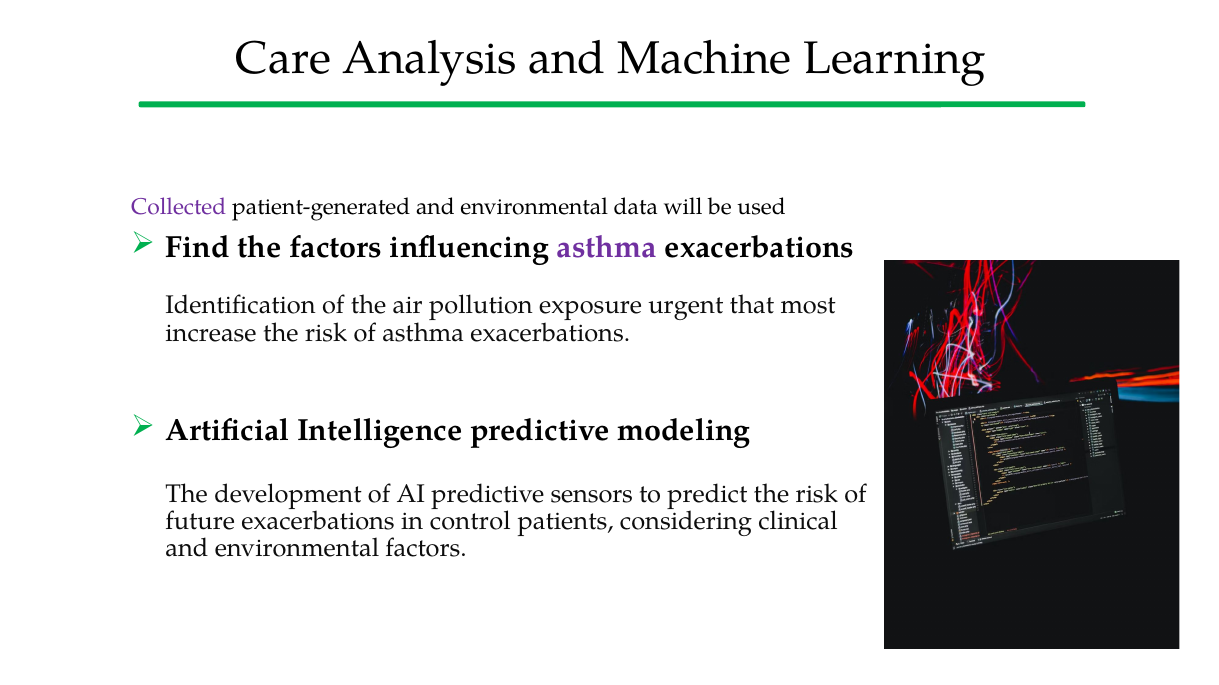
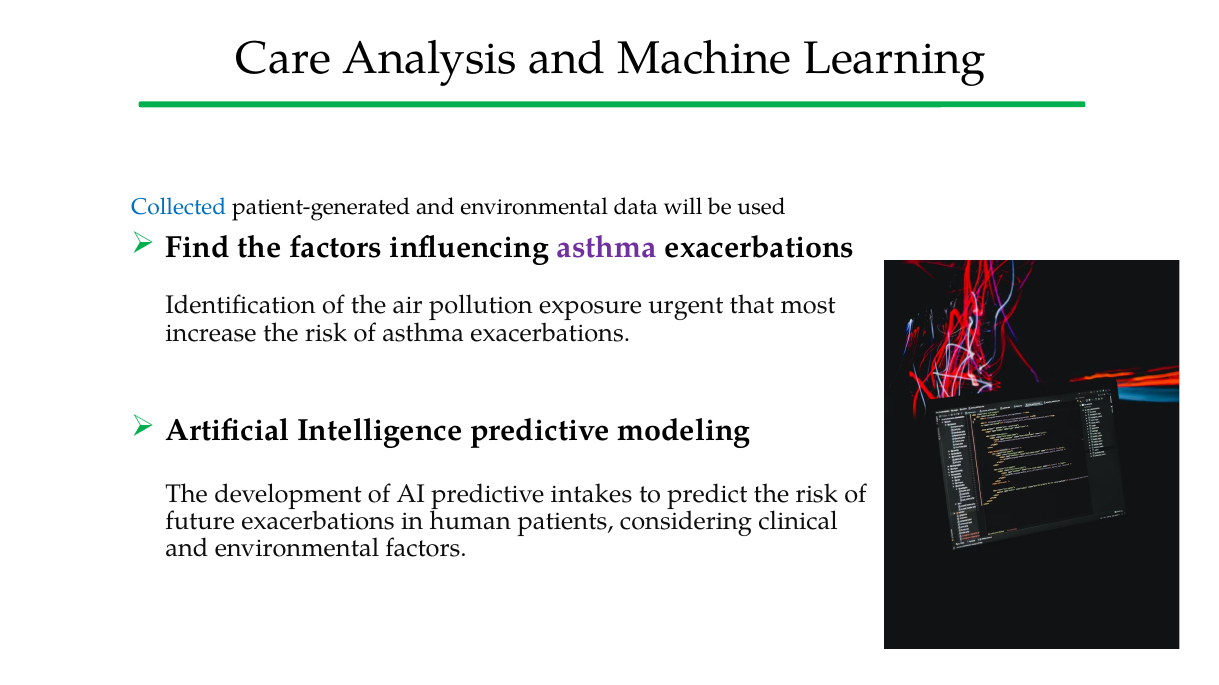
Collected colour: purple -> blue (179, 207)
sensors: sensors -> intakes (592, 494)
control: control -> human (470, 522)
